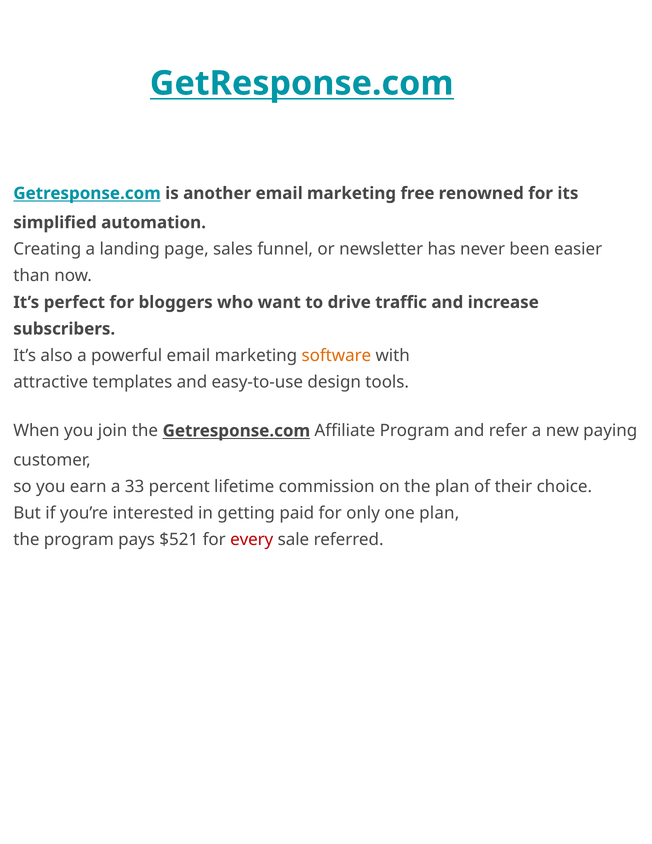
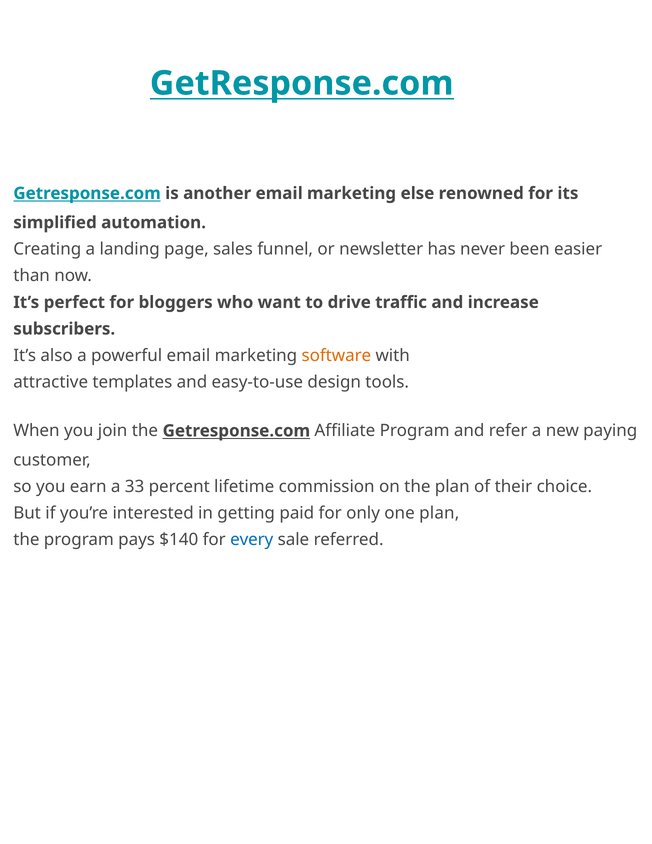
free: free -> else (417, 193)
$521: $521 -> $140 (179, 540)
every colour: red -> blue (252, 540)
